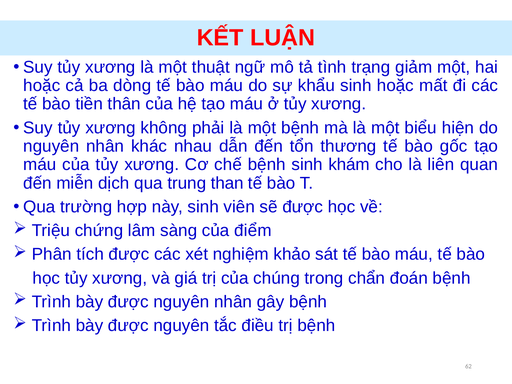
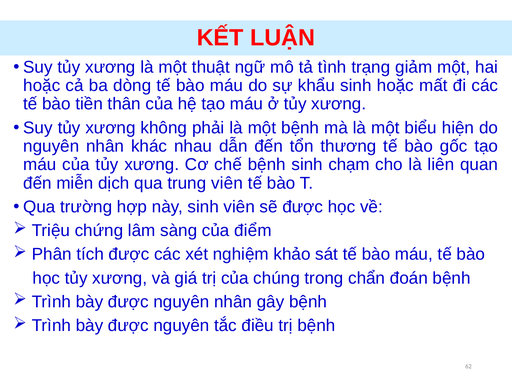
khám: khám -> chạm (349, 165)
trung than: than -> viên (227, 183)
